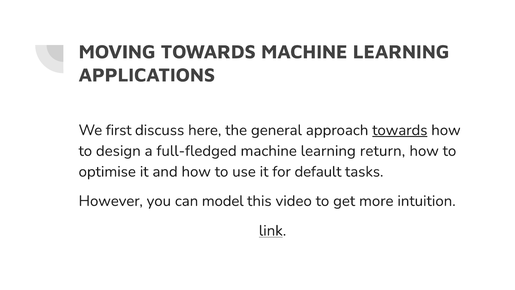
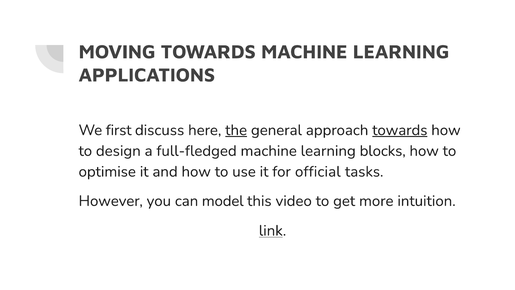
the underline: none -> present (236, 130)
return: return -> blocks (383, 151)
default: default -> official (318, 171)
